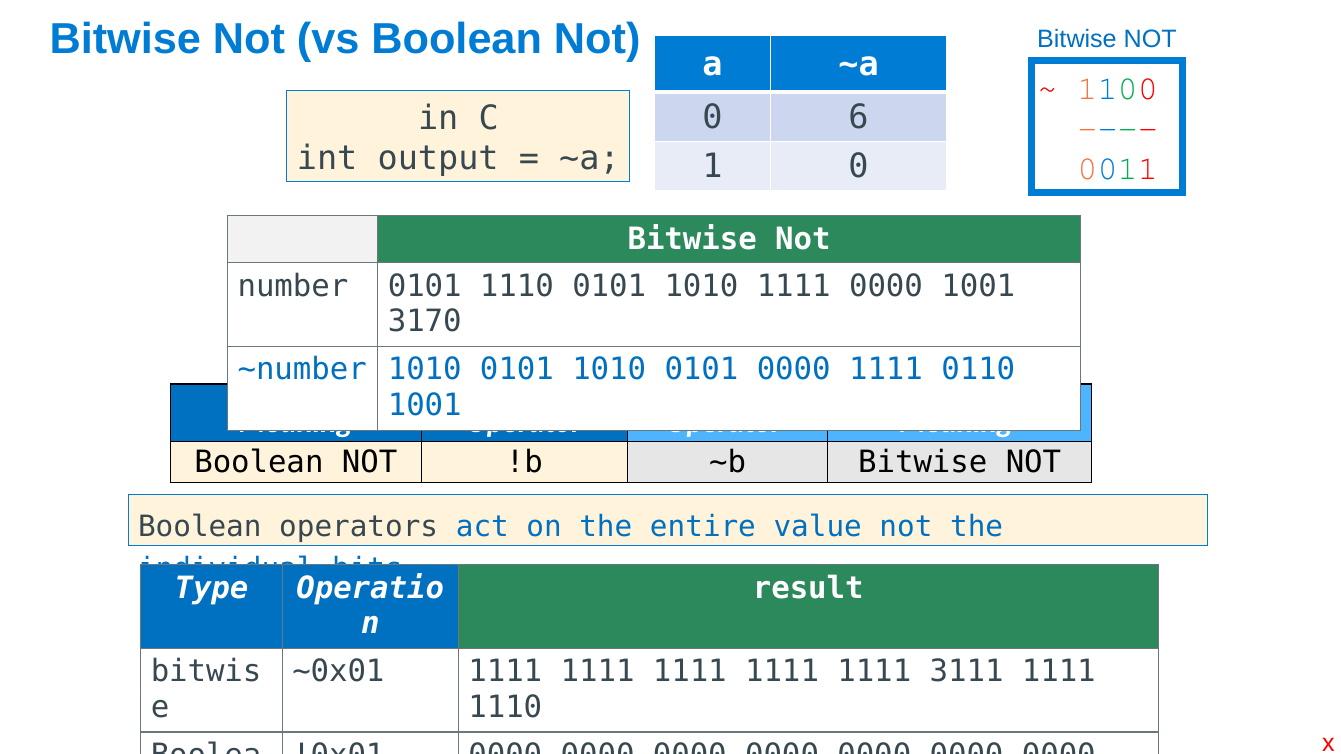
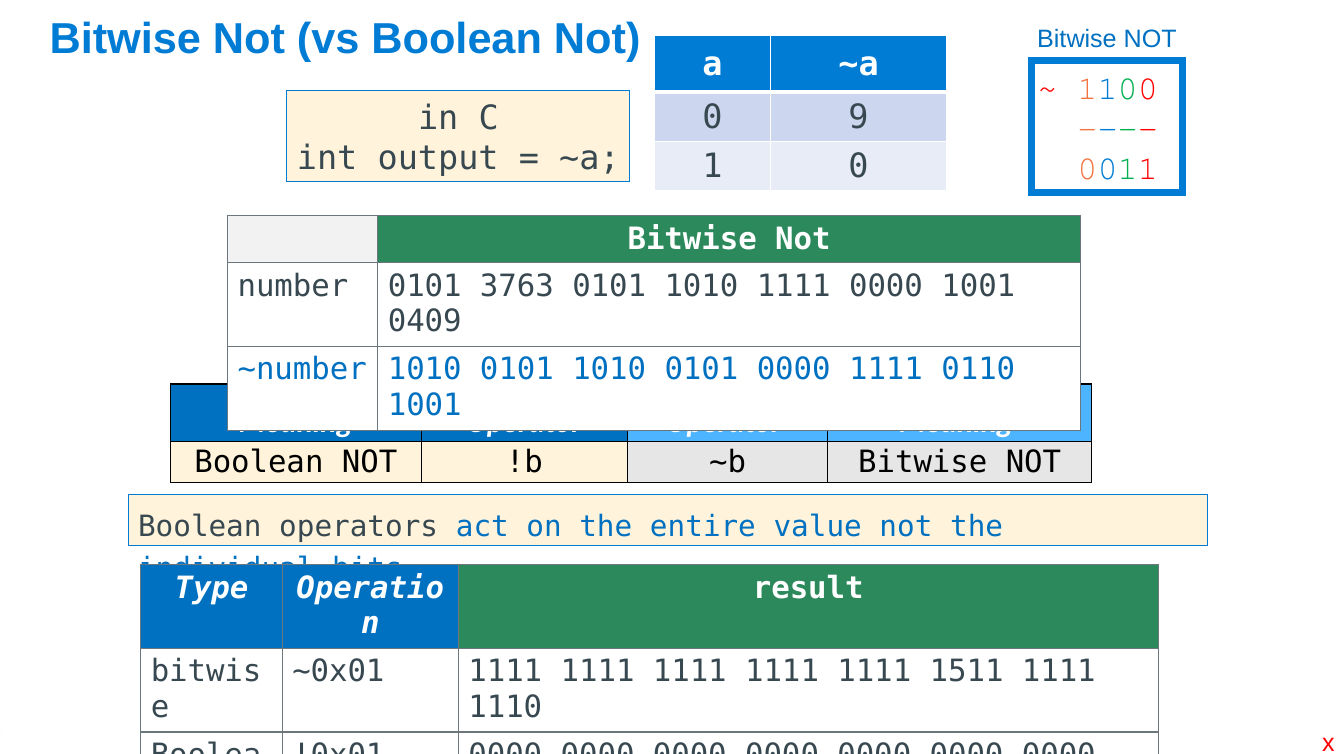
0 6: 6 -> 9 (859, 117)
0101 1110: 1110 -> 3763 (517, 286)
3170: 3170 -> 0409 (425, 322)
3111: 3111 -> 1511 (967, 672)
